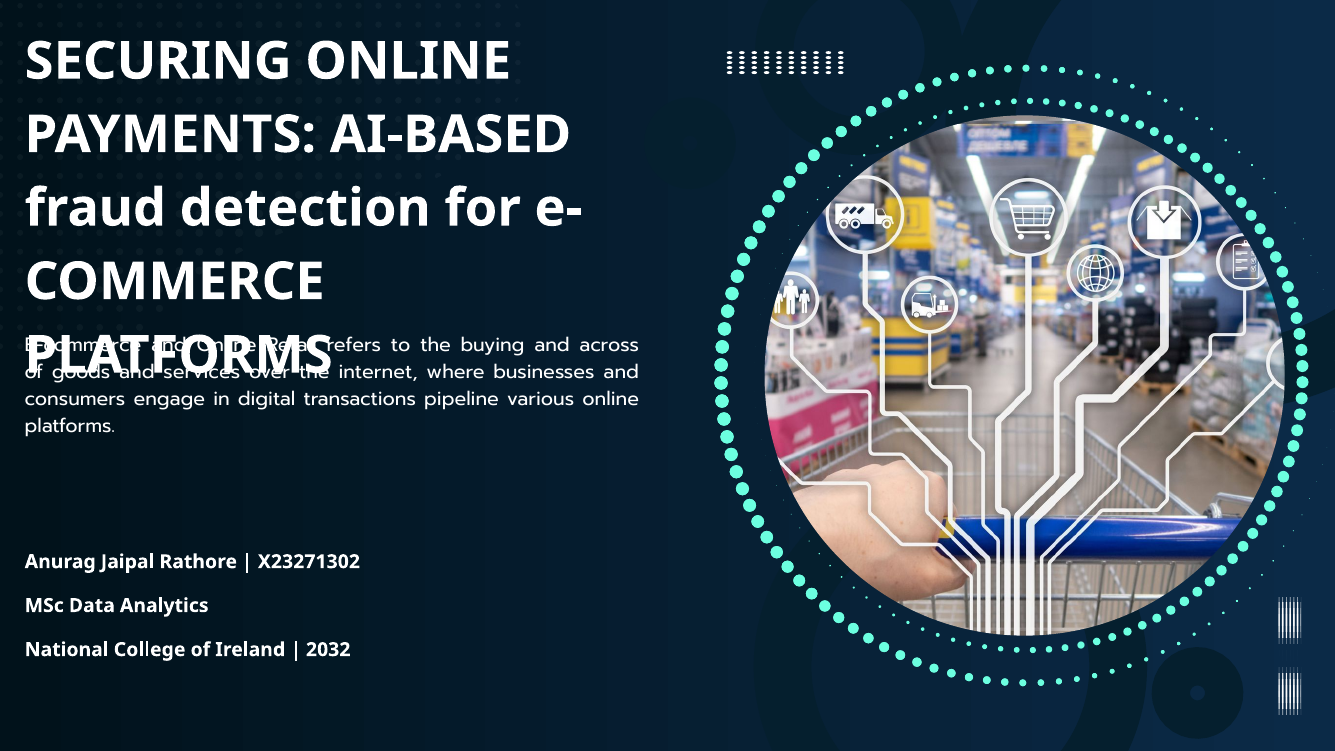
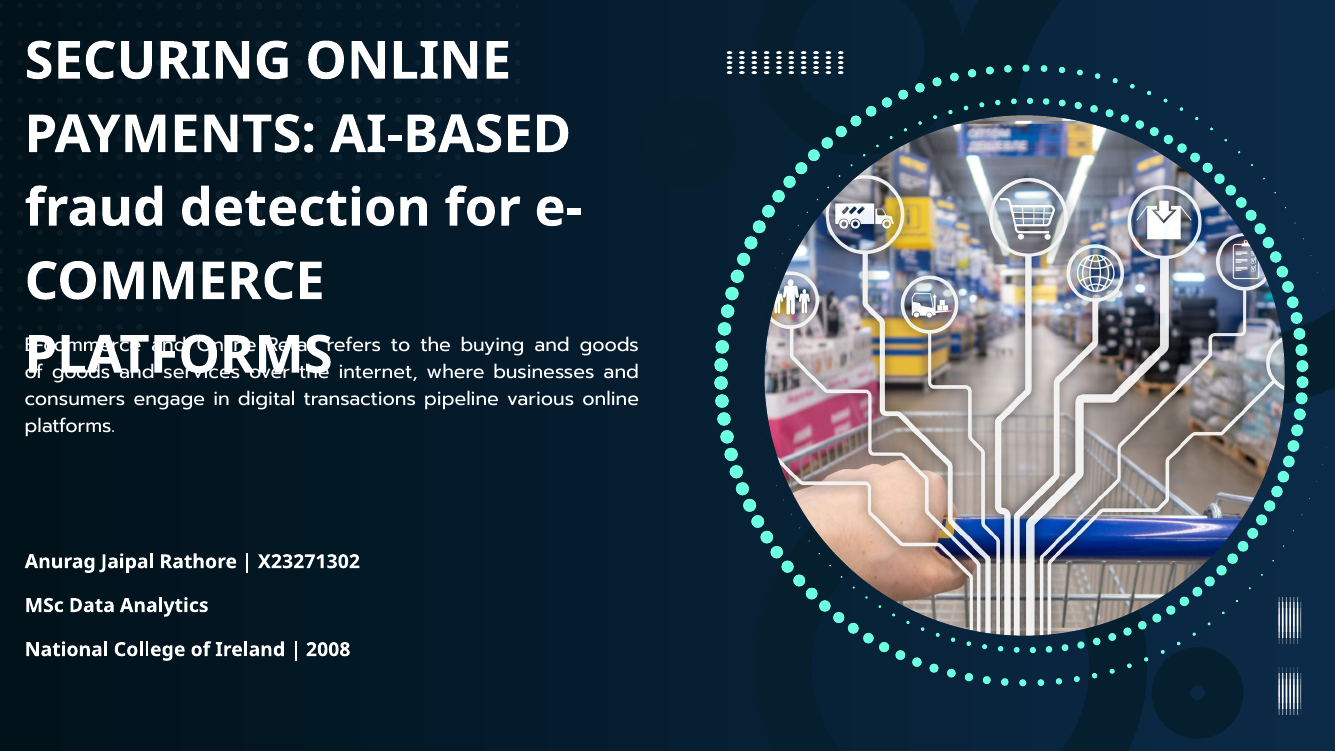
and across: across -> goods (609, 345)
2032: 2032 -> 2008 (328, 650)
